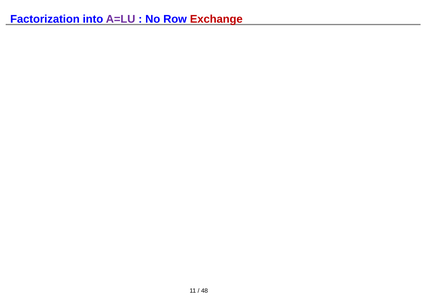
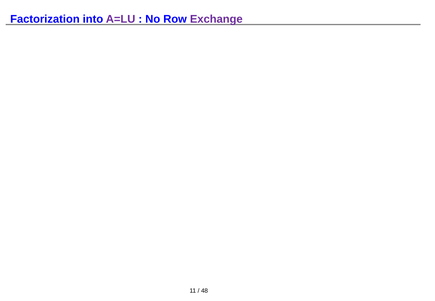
Exchange colour: red -> purple (216, 19)
